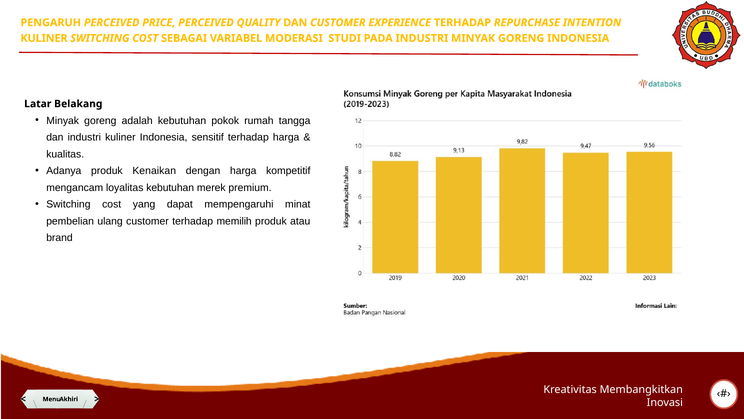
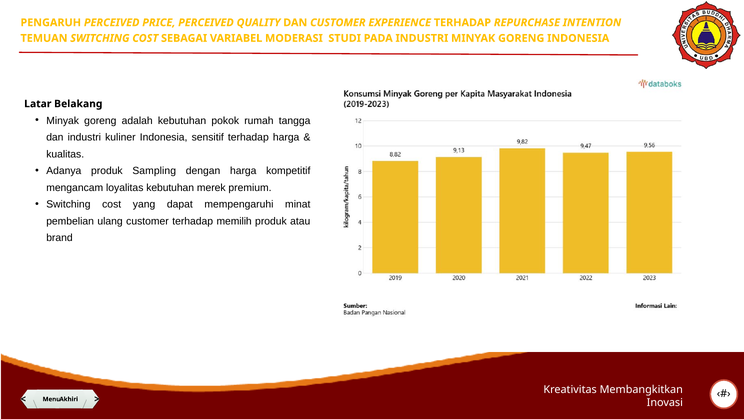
KULINER: KULINER -> TEMUAN (44, 38)
Kenaikan: Kenaikan -> Sampling (154, 171)
